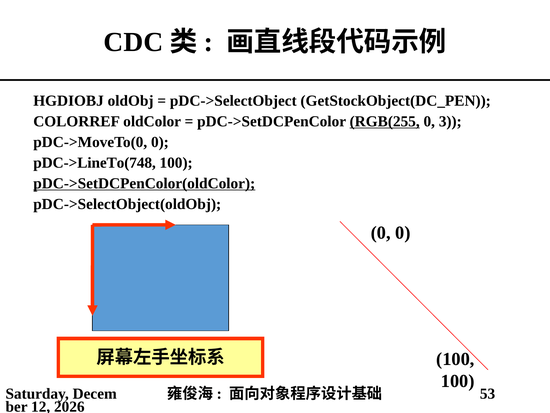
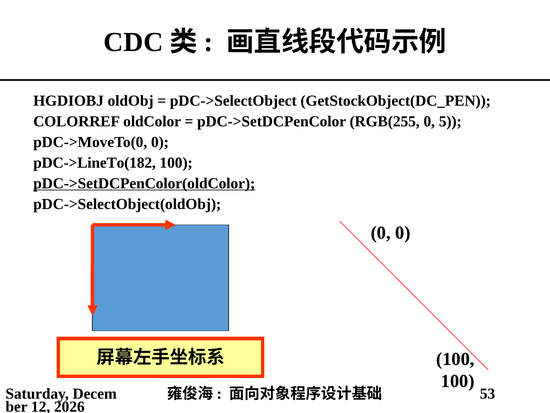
RGB(255 underline: present -> none (385, 121)
3: 3 -> 5 (450, 121)
pDC->LineTo(748: pDC->LineTo(748 -> pDC->LineTo(182 (95, 163)
